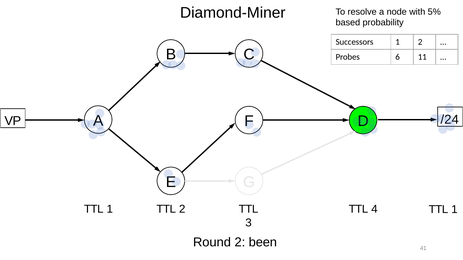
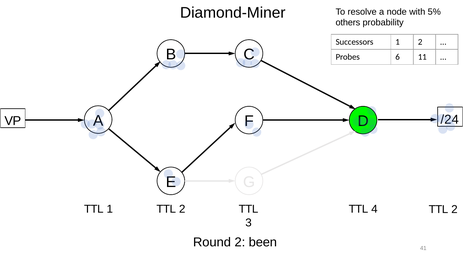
based: based -> others (348, 23)
1: 1 -> 2 (454, 210)
